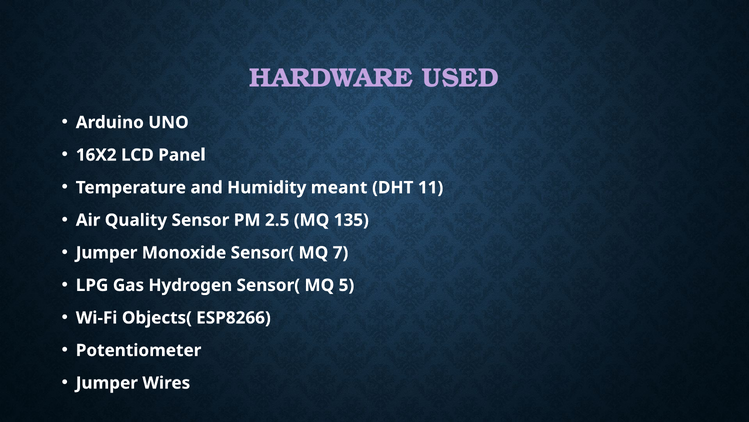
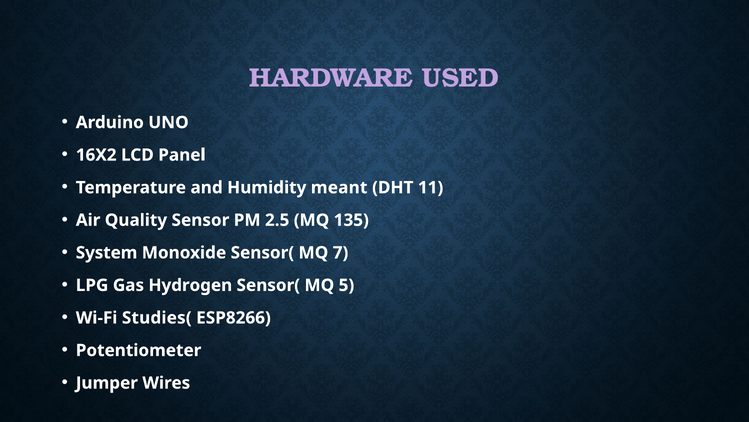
Jumper: Jumper -> System (107, 252)
Objects(: Objects( -> Studies( (157, 317)
